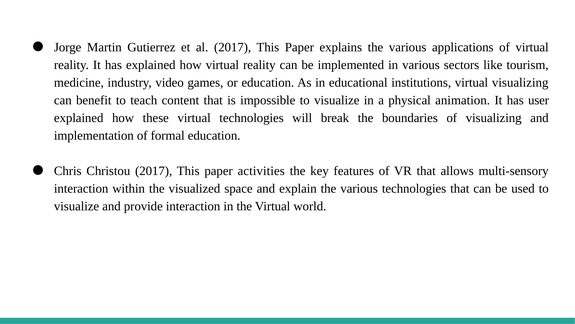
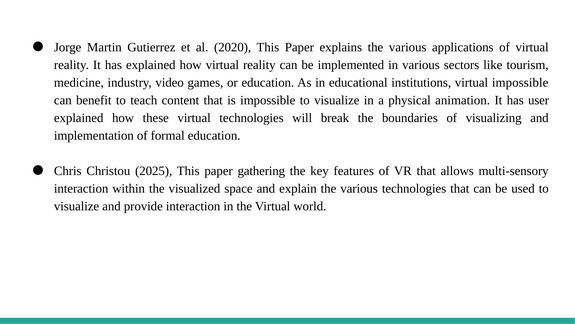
al 2017: 2017 -> 2020 (233, 47)
virtual visualizing: visualizing -> impossible (520, 83)
Christou 2017: 2017 -> 2025 (154, 171)
activities: activities -> gathering (261, 171)
